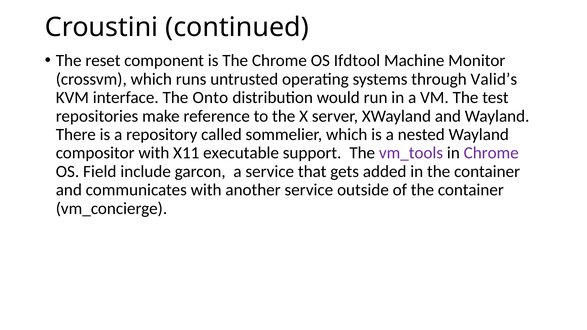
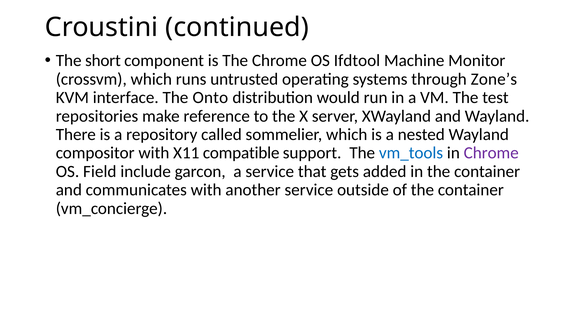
reset: reset -> short (103, 61)
Valid’s: Valid’s -> Zone’s (494, 79)
executable: executable -> compatible (241, 153)
vm_tools colour: purple -> blue (411, 153)
